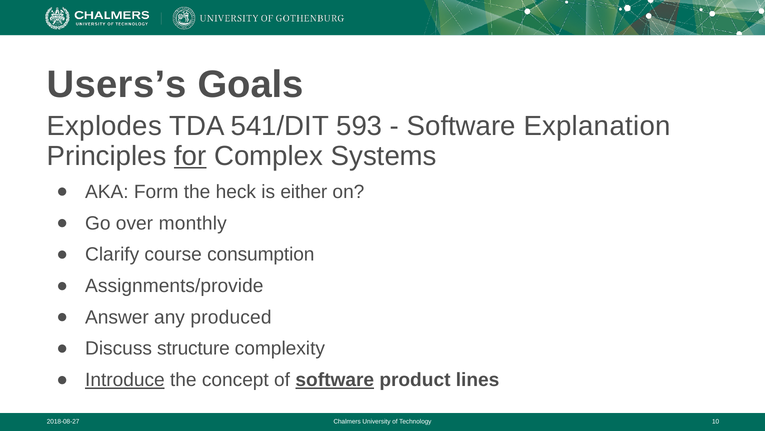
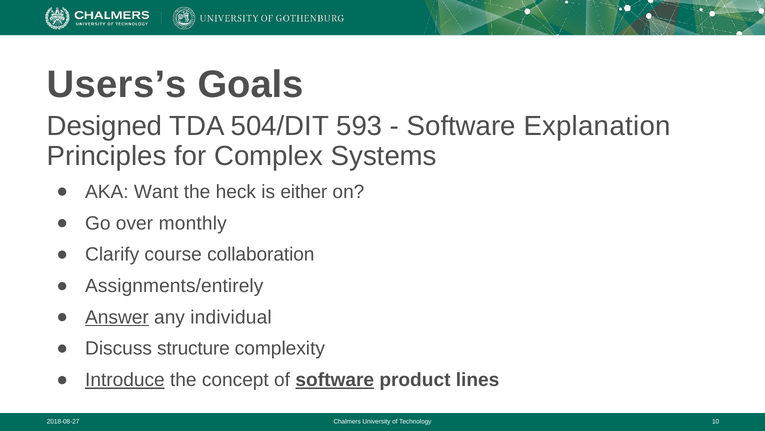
Explodes: Explodes -> Designed (105, 126)
541/DIT: 541/DIT -> 504/DIT (280, 126)
for underline: present -> none (190, 156)
Form: Form -> Want (156, 192)
consumption: consumption -> collaboration (261, 254)
Assignments/provide: Assignments/provide -> Assignments/entirely (174, 285)
Answer underline: none -> present (117, 317)
produced: produced -> individual (231, 317)
